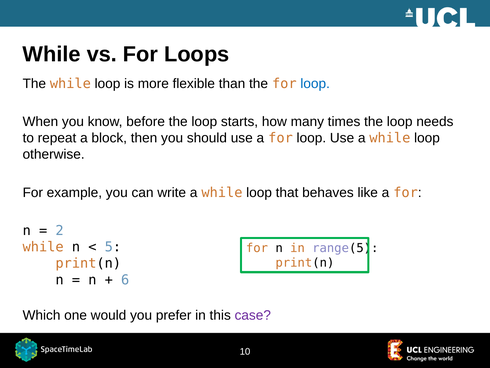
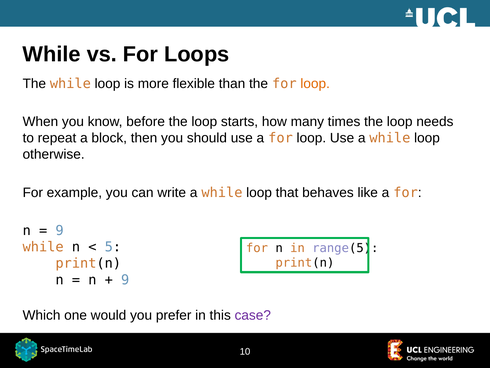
loop colour: blue -> orange (315, 83)
2: 2 -> 9 (60, 230)
6: 6 -> 9 (125, 279)
